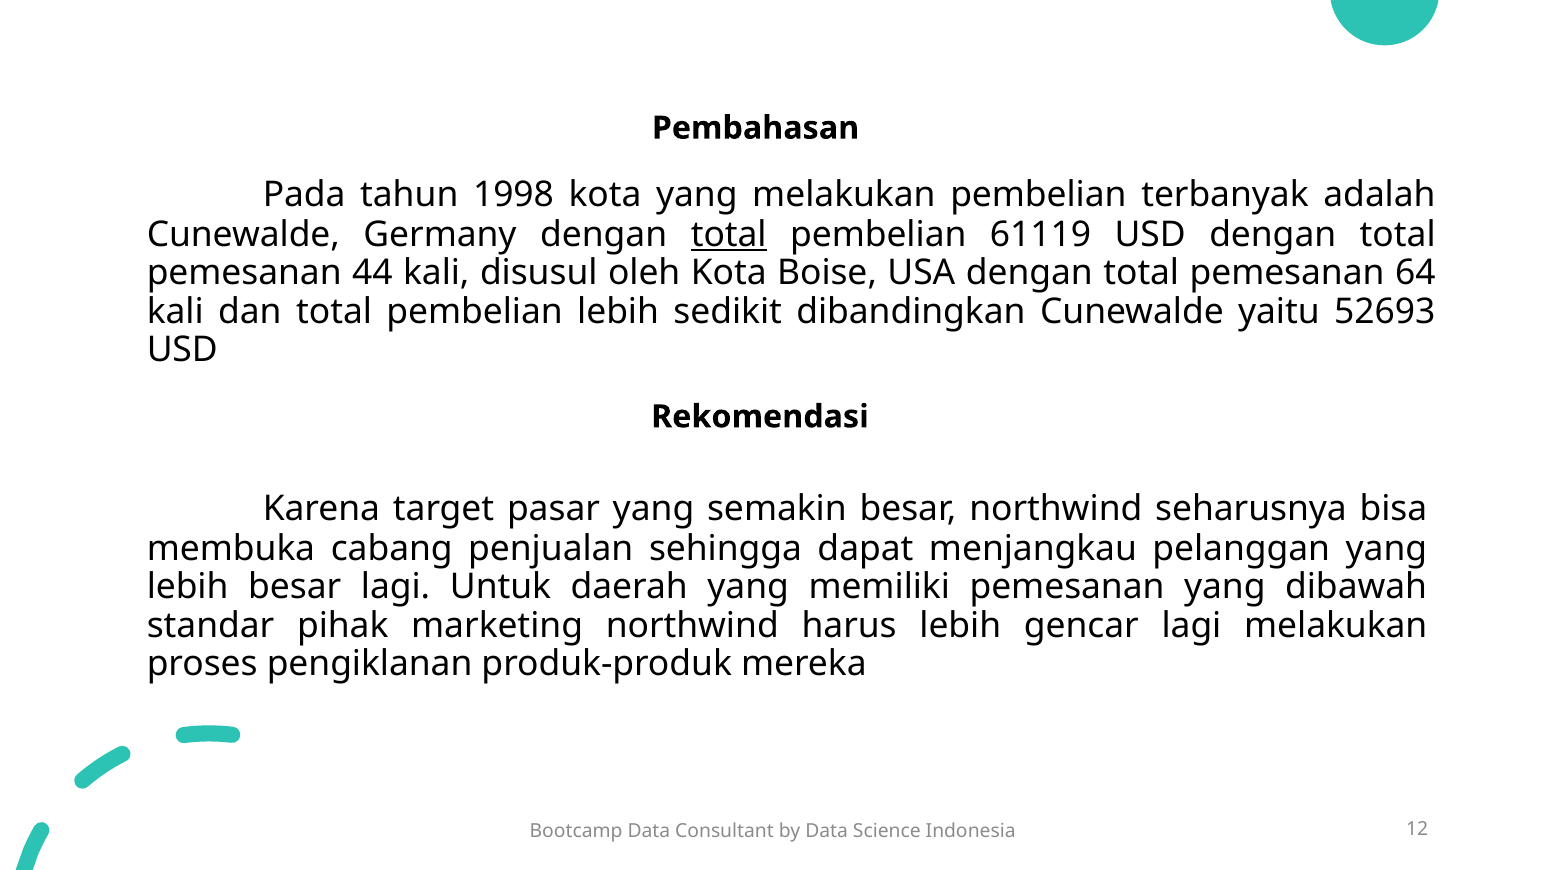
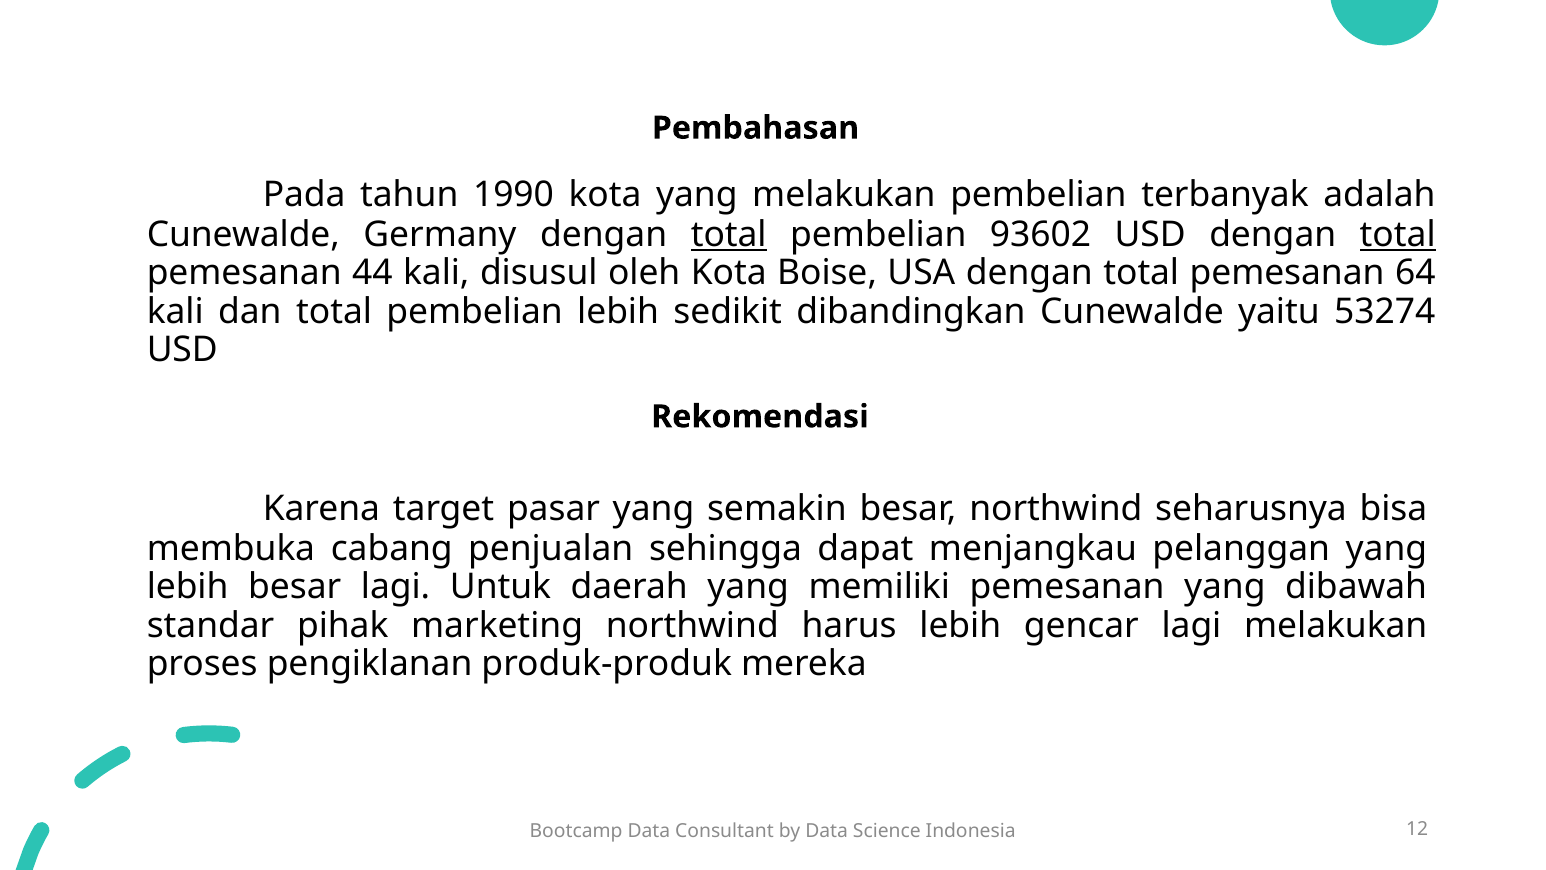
1998: 1998 -> 1990 (513, 194)
61119: 61119 -> 93602 (1040, 235)
total underline: none -> present (1398, 235)
52693: 52693 -> 53274 (1385, 311)
